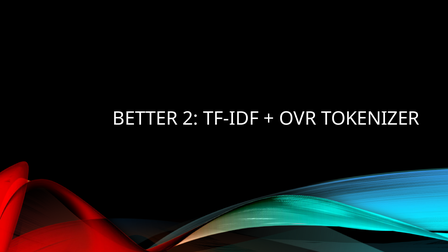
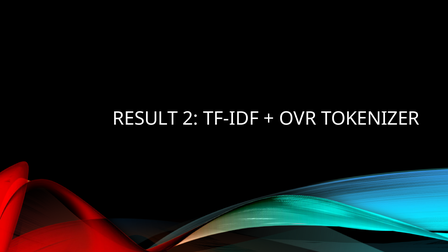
BETTER: BETTER -> RESULT (145, 119)
